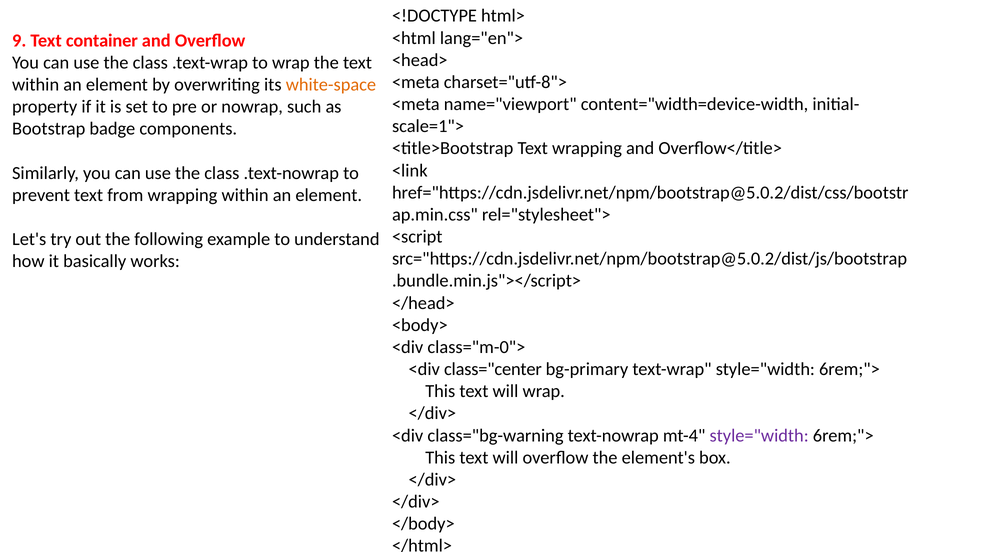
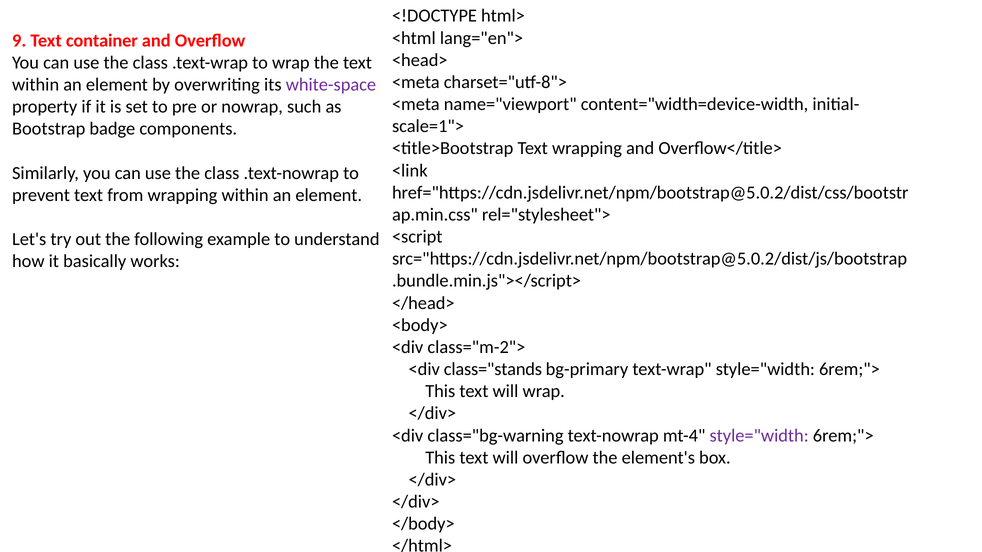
white-space colour: orange -> purple (331, 85)
class="m-0">: class="m-0"> -> class="m-2"> (476, 347)
class="center: class="center -> class="stands (493, 369)
